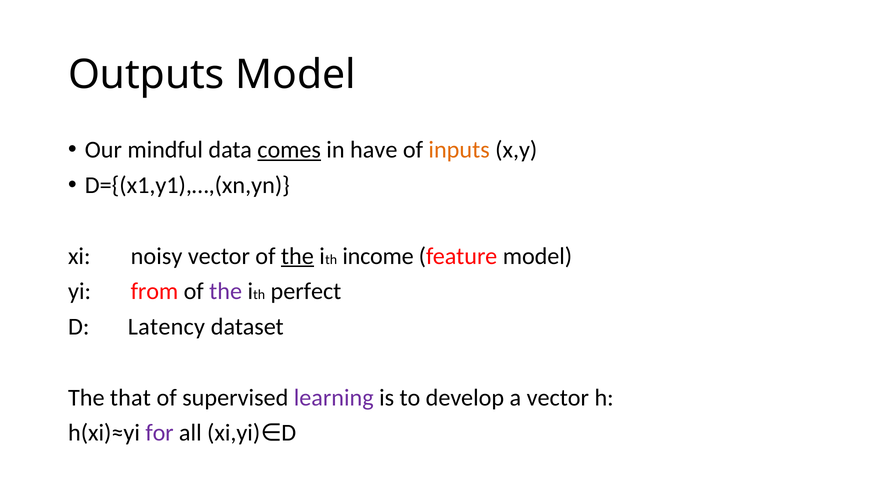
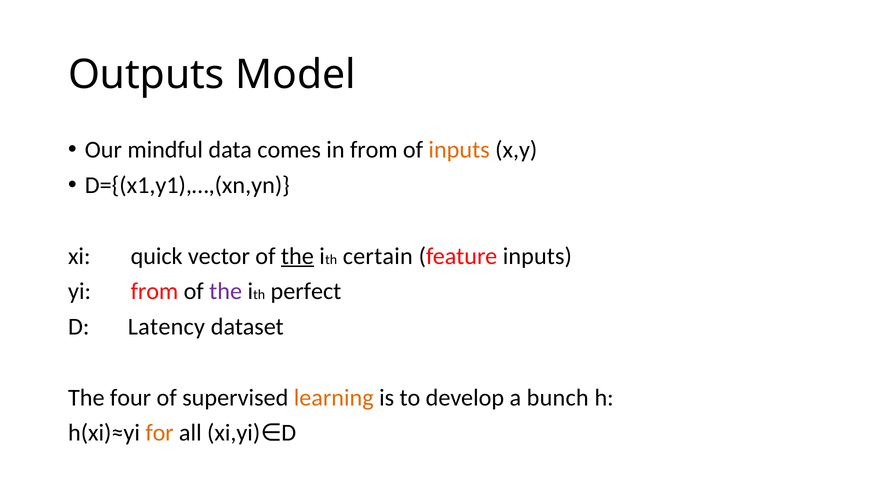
comes underline: present -> none (289, 150)
in have: have -> from (374, 150)
noisy: noisy -> quick (157, 256)
income: income -> certain (378, 256)
feature model: model -> inputs (537, 256)
that: that -> four (131, 398)
learning colour: purple -> orange (334, 398)
a vector: vector -> bunch (558, 398)
for colour: purple -> orange (160, 433)
